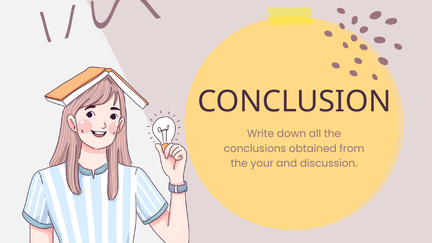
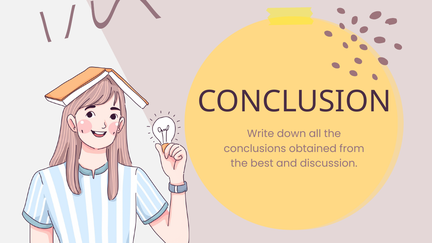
your: your -> best (262, 163)
